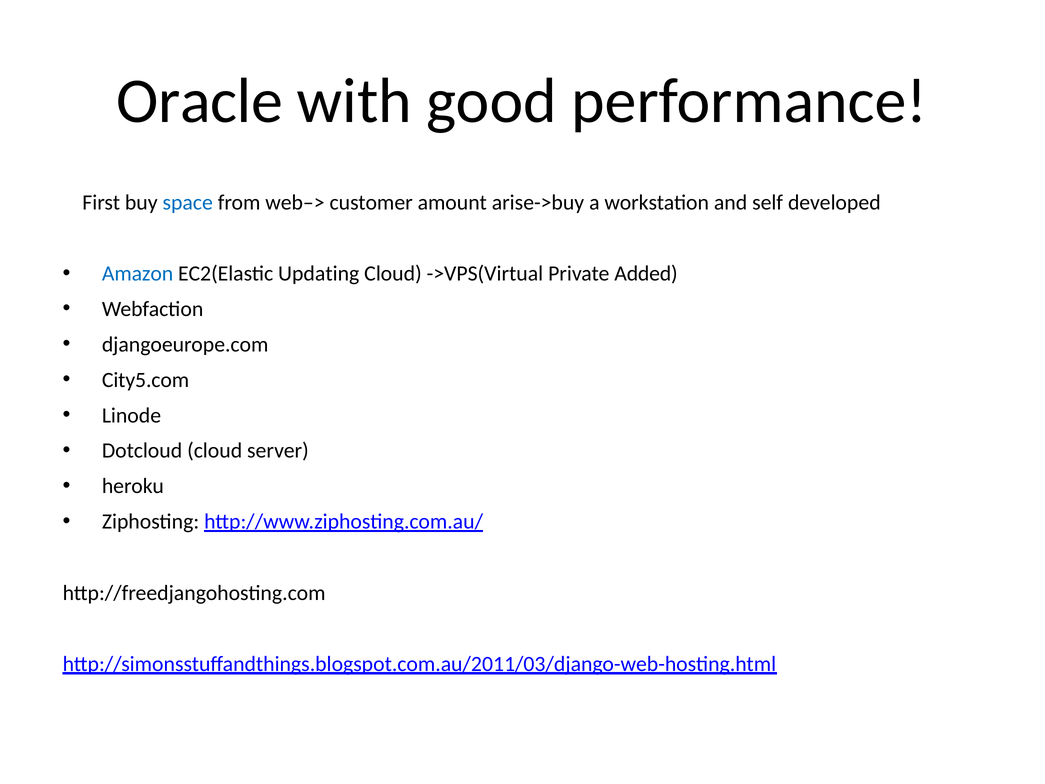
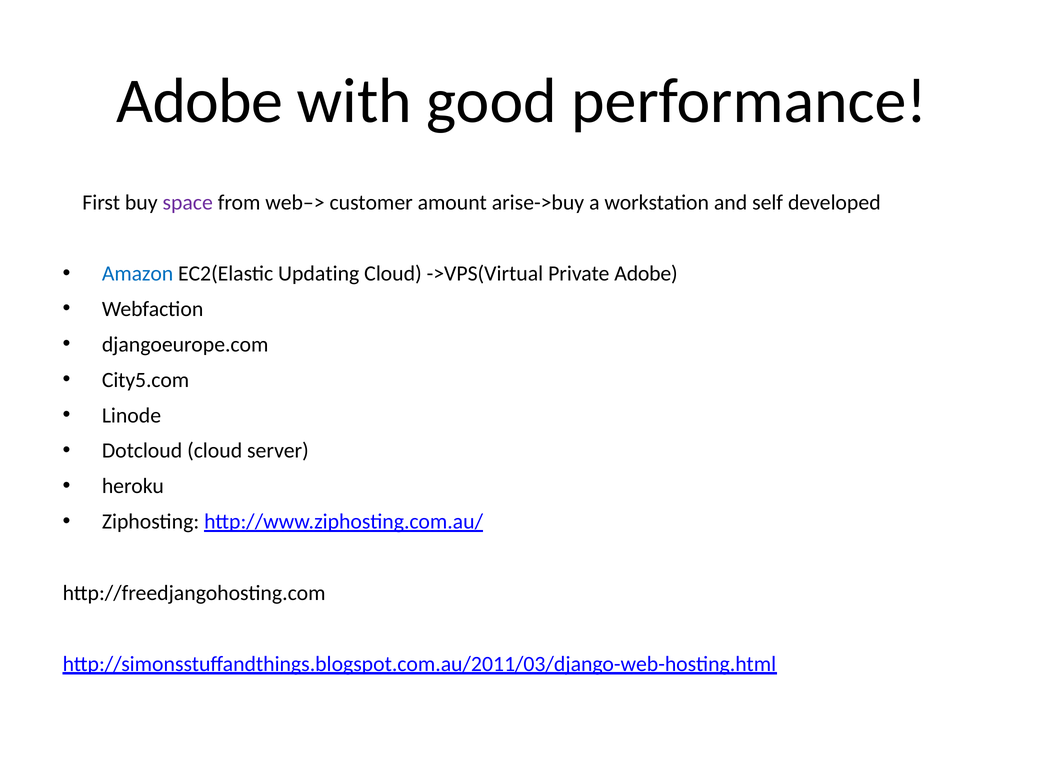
Oracle: Oracle -> Adobe (200, 101)
space colour: blue -> purple (188, 203)
Private Added: Added -> Adobe (646, 274)
